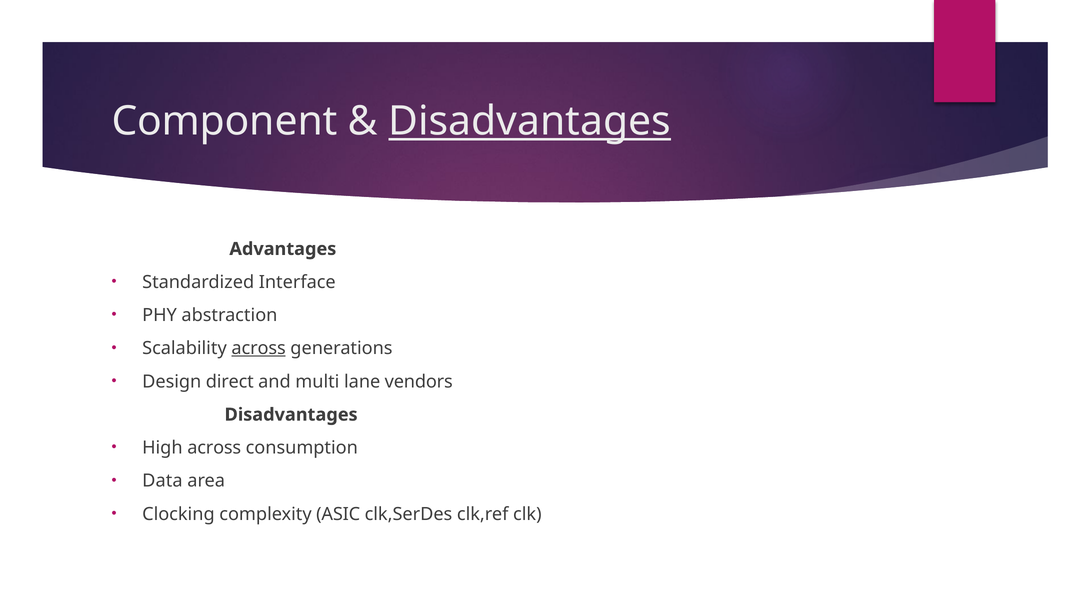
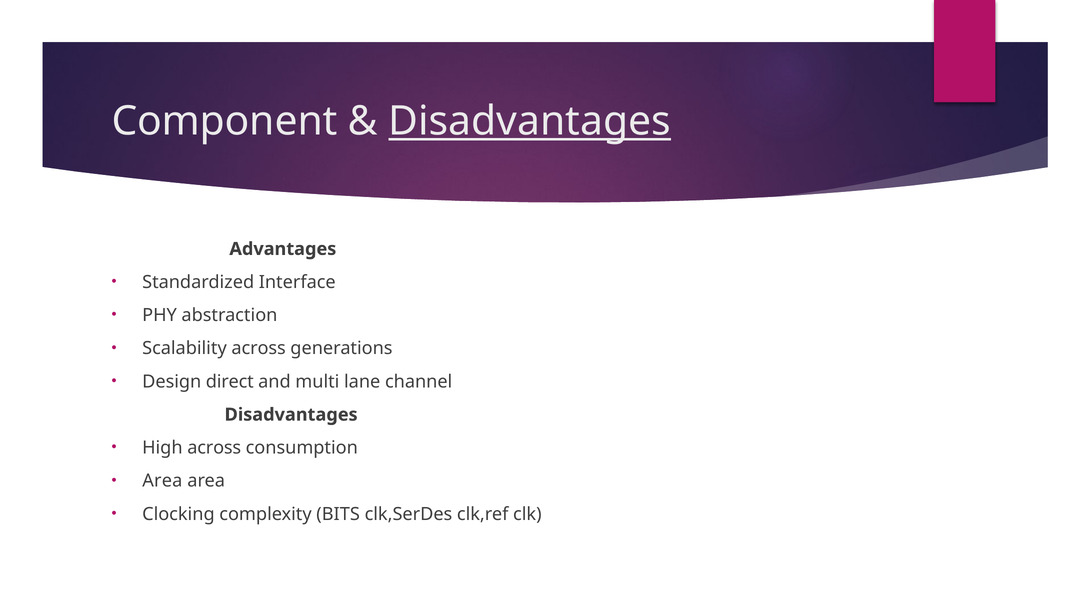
across underline: present -> none (259, 349)
vendors: vendors -> channel (419, 382)
Data: Data -> Area (162, 482)
ASIC: ASIC -> BITS (338, 515)
